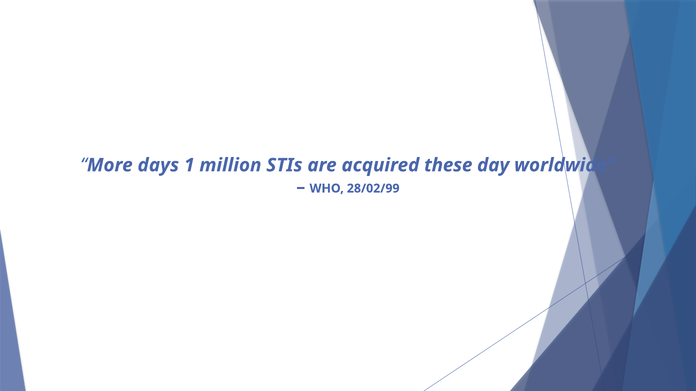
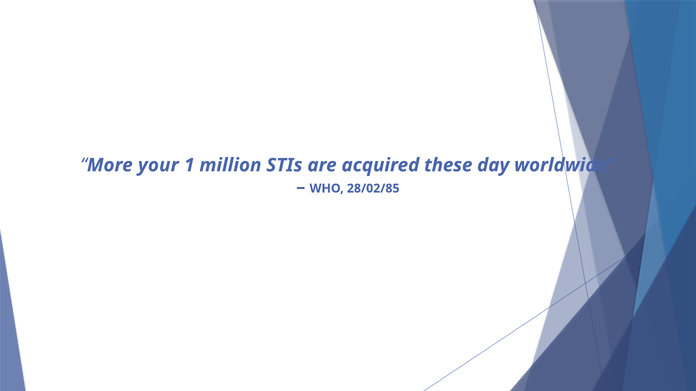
days: days -> your (158, 165)
28/02/99: 28/02/99 -> 28/02/85 (373, 189)
